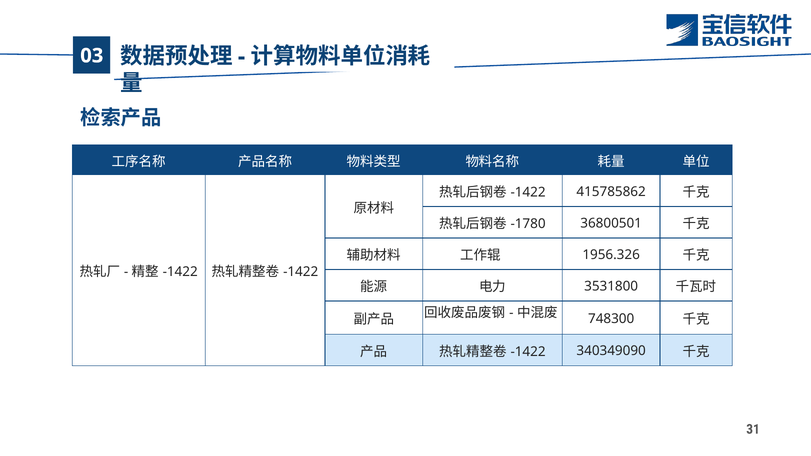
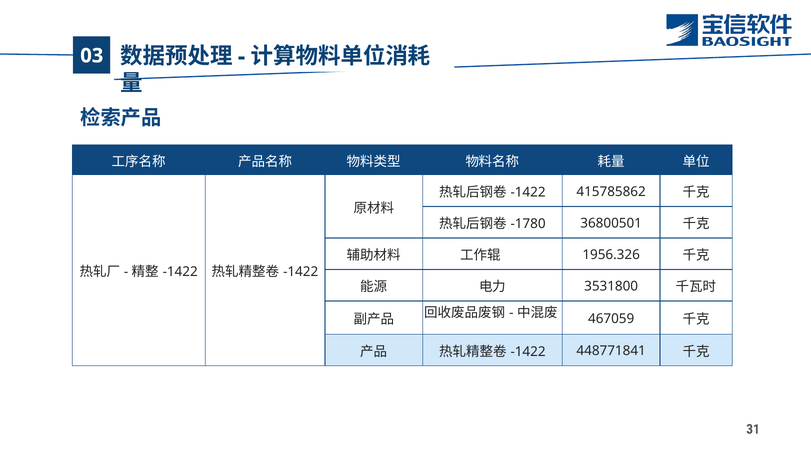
748300: 748300 -> 467059 (611, 319)
340349090: 340349090 -> 448771841 (611, 351)
